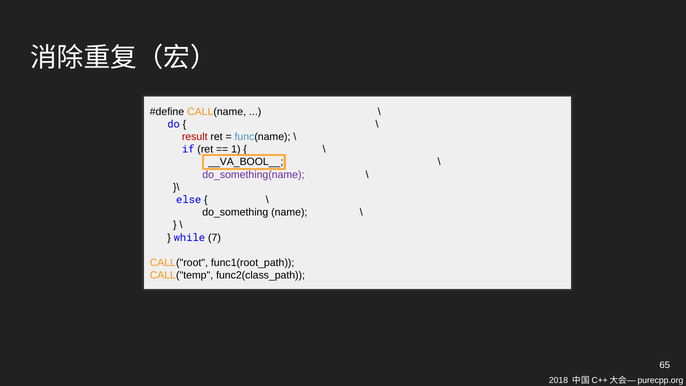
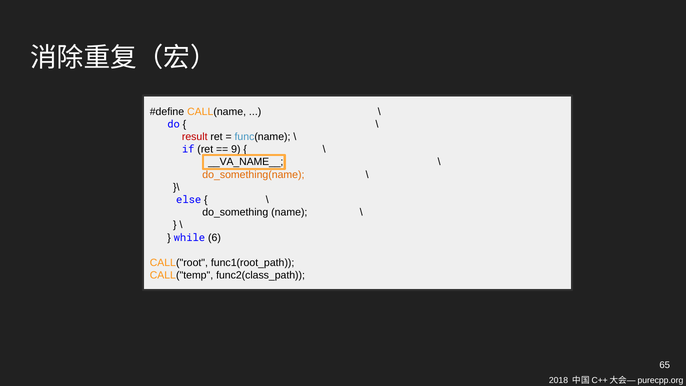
1: 1 -> 9 (236, 149)
__VA_BOOL__: __VA_BOOL__ -> __VA_NAME__ (246, 162)
do_something(name colour: purple -> orange (253, 175)
7: 7 -> 6 (215, 238)
